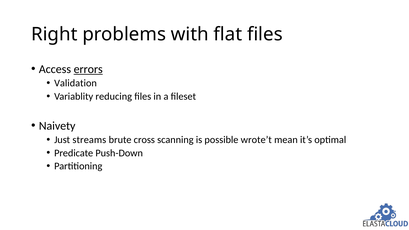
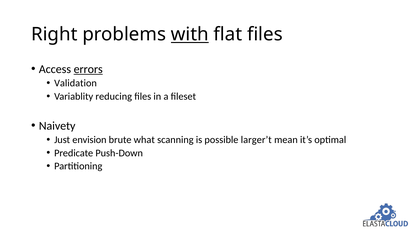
with underline: none -> present (190, 34)
streams: streams -> envision (89, 140)
cross: cross -> what (144, 140)
wrote’t: wrote’t -> larger’t (256, 140)
